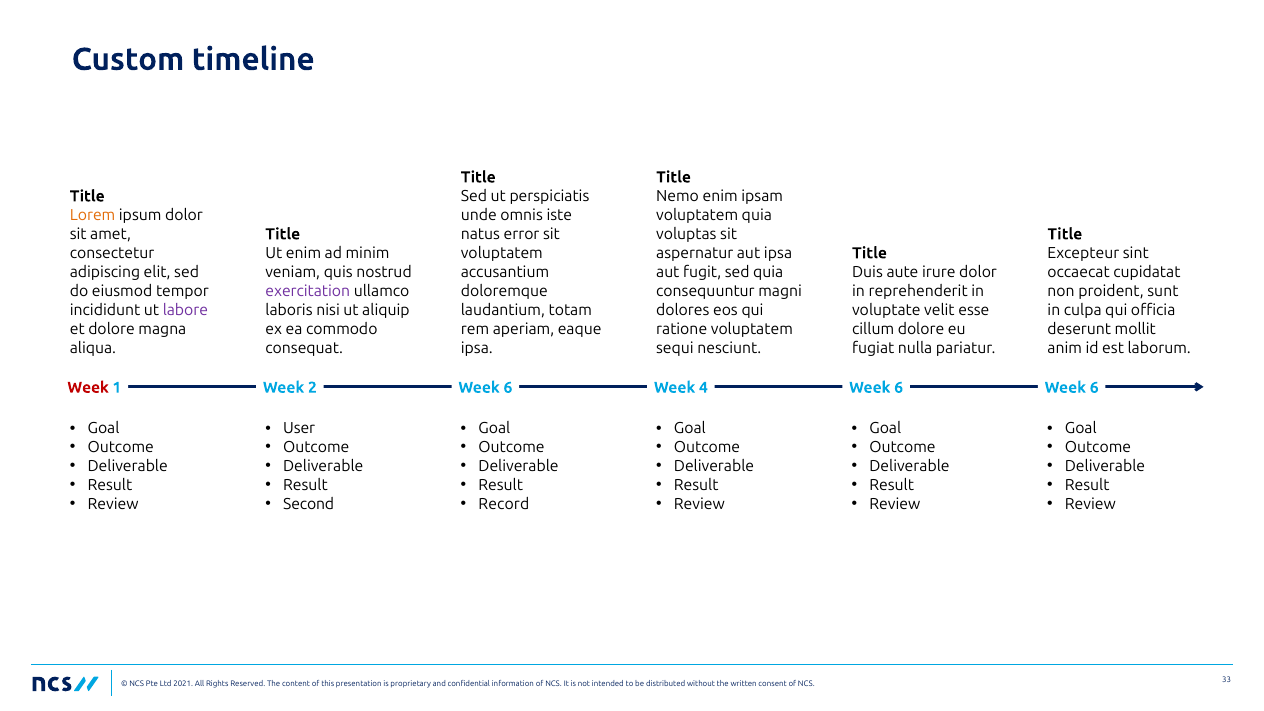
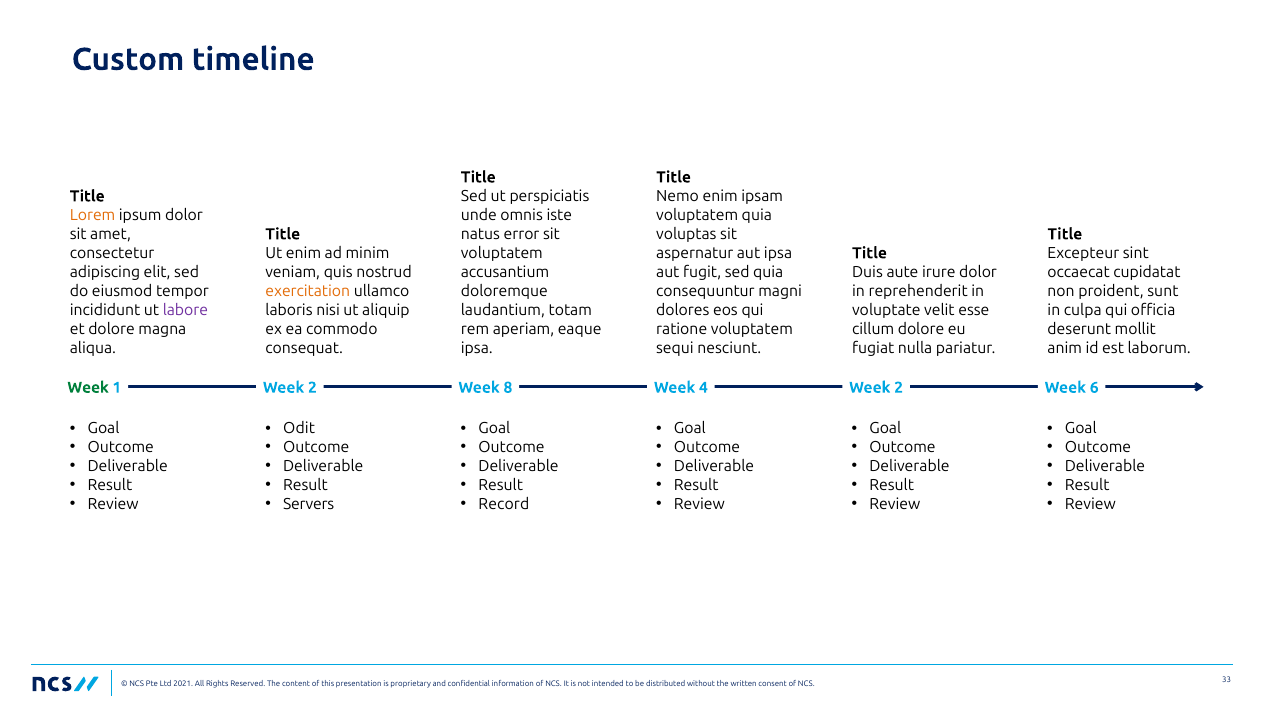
exercitation colour: purple -> orange (308, 291)
Week colour: red -> green (88, 387)
2 Week 6: 6 -> 8 (508, 387)
4 Week 6: 6 -> 2 (899, 387)
User: User -> Odit (299, 429)
Second: Second -> Servers (309, 505)
